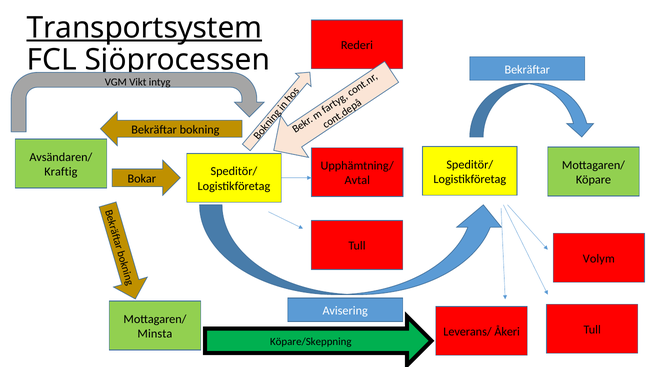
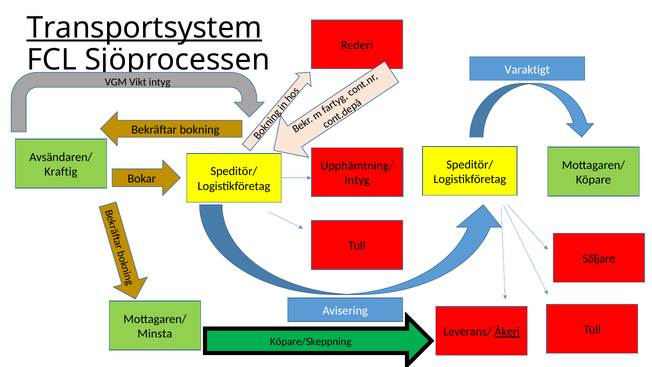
Bekräftar: Bekräftar -> Varaktigt (527, 69)
Avtal: Avtal -> Intyg (357, 180)
Volym: Volym -> Säljare (599, 258)
Åkeri underline: none -> present (507, 332)
